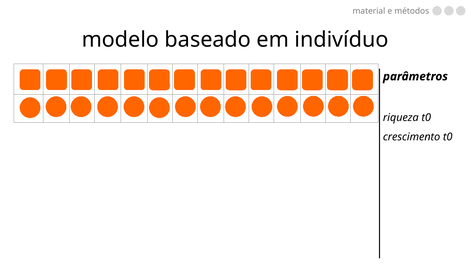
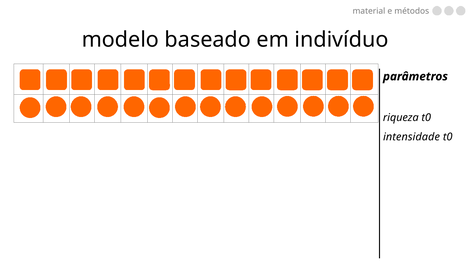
crescimento: crescimento -> intensidade (412, 137)
